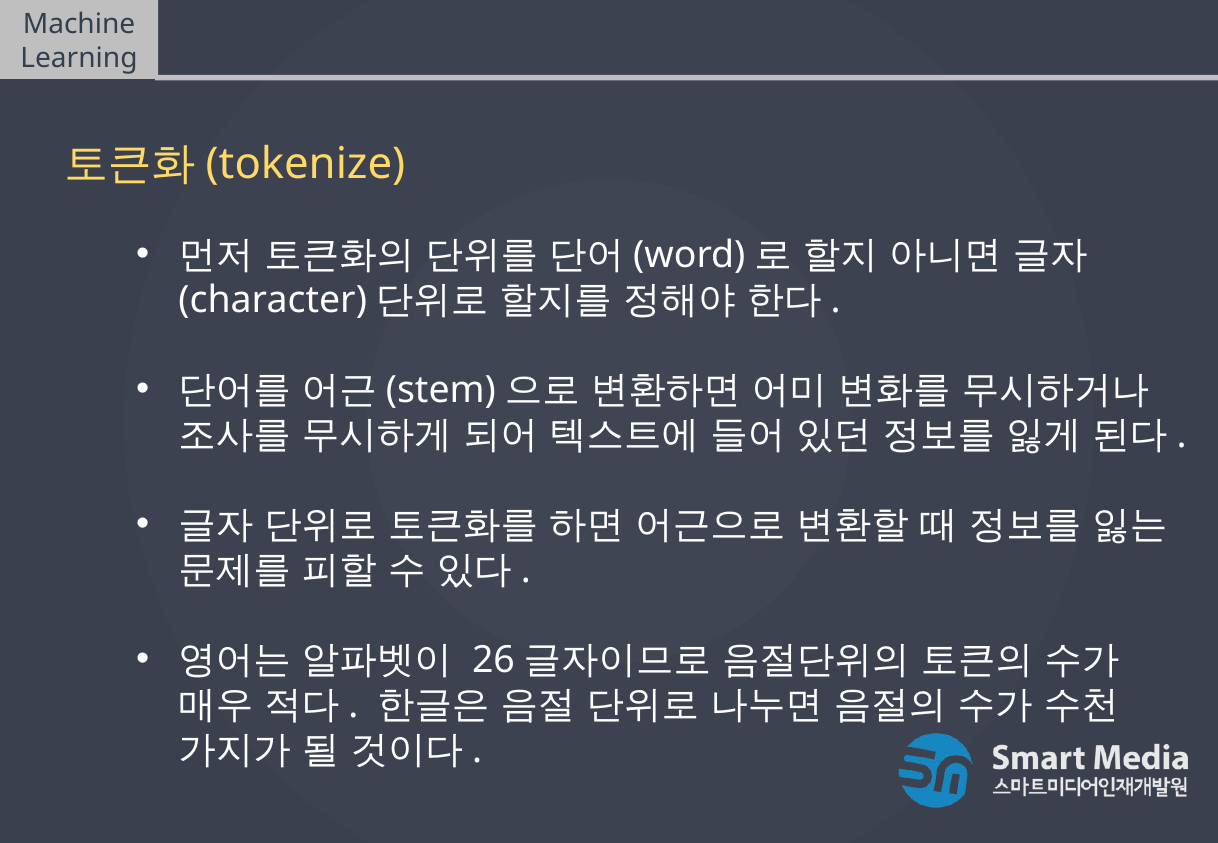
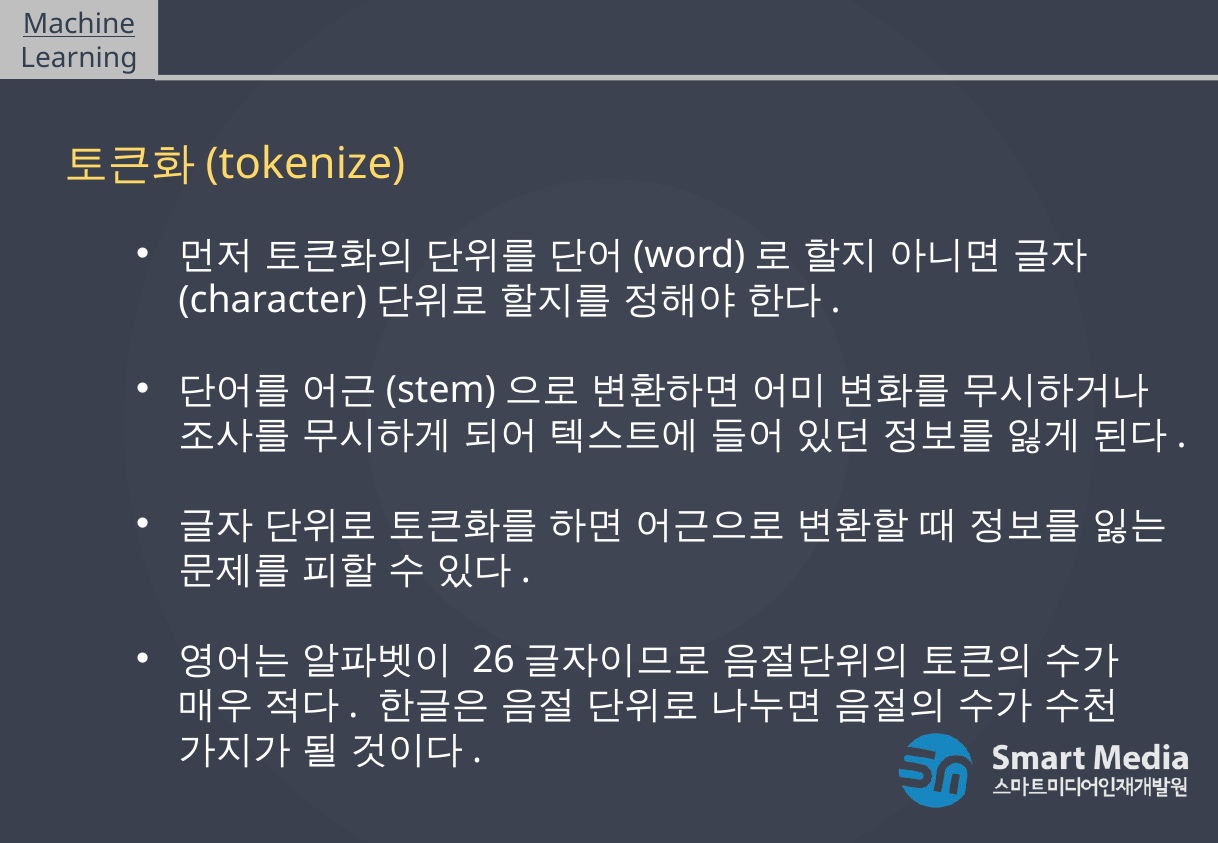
Machine underline: none -> present (79, 24)
